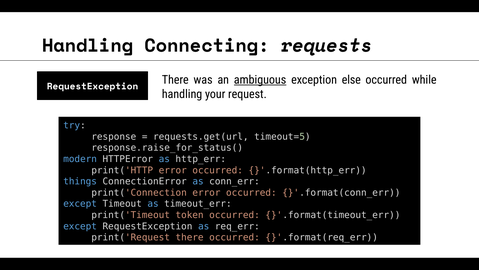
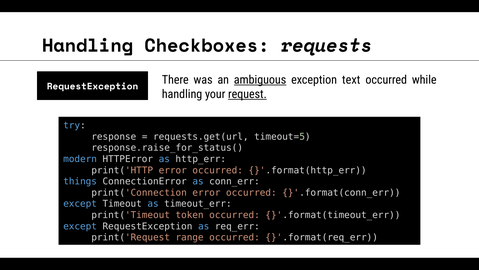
Connecting: Connecting -> Checkboxes (207, 46)
else: else -> text (351, 80)
request underline: none -> present (247, 94)
print('Request there: there -> range (190, 237)
